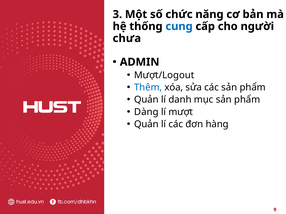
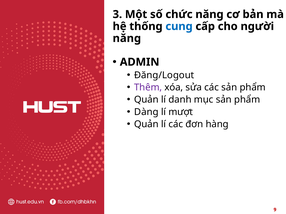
chưa: chưa -> năng (127, 38)
Mượt/Logout: Mượt/Logout -> Đăng/Logout (164, 75)
Thêm colour: blue -> purple (148, 88)
